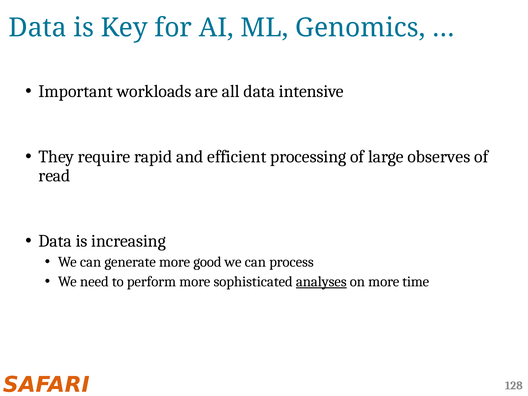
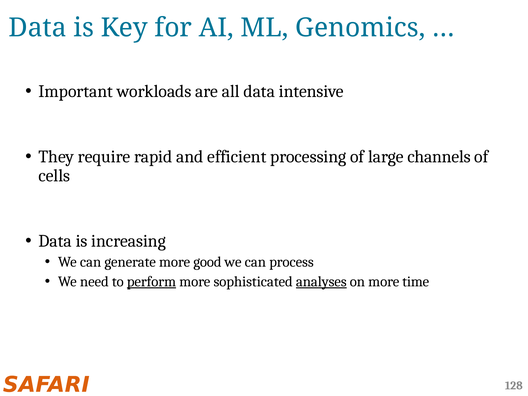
observes: observes -> channels (439, 157)
read: read -> cells (54, 176)
perform underline: none -> present (151, 282)
